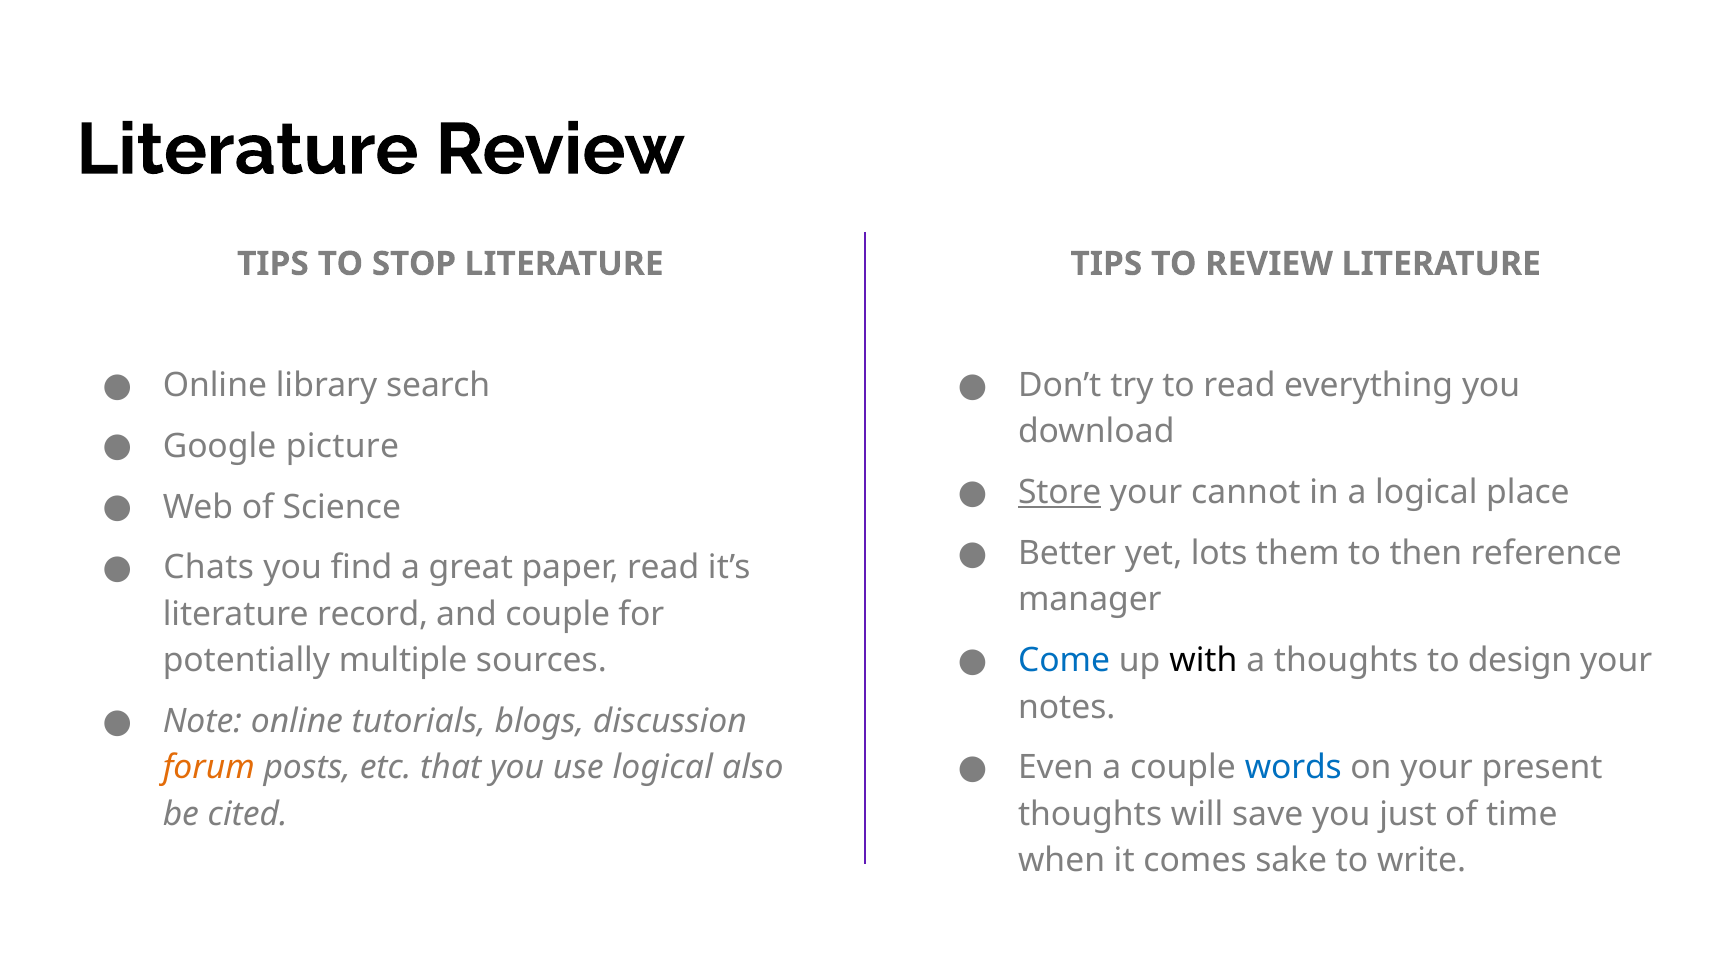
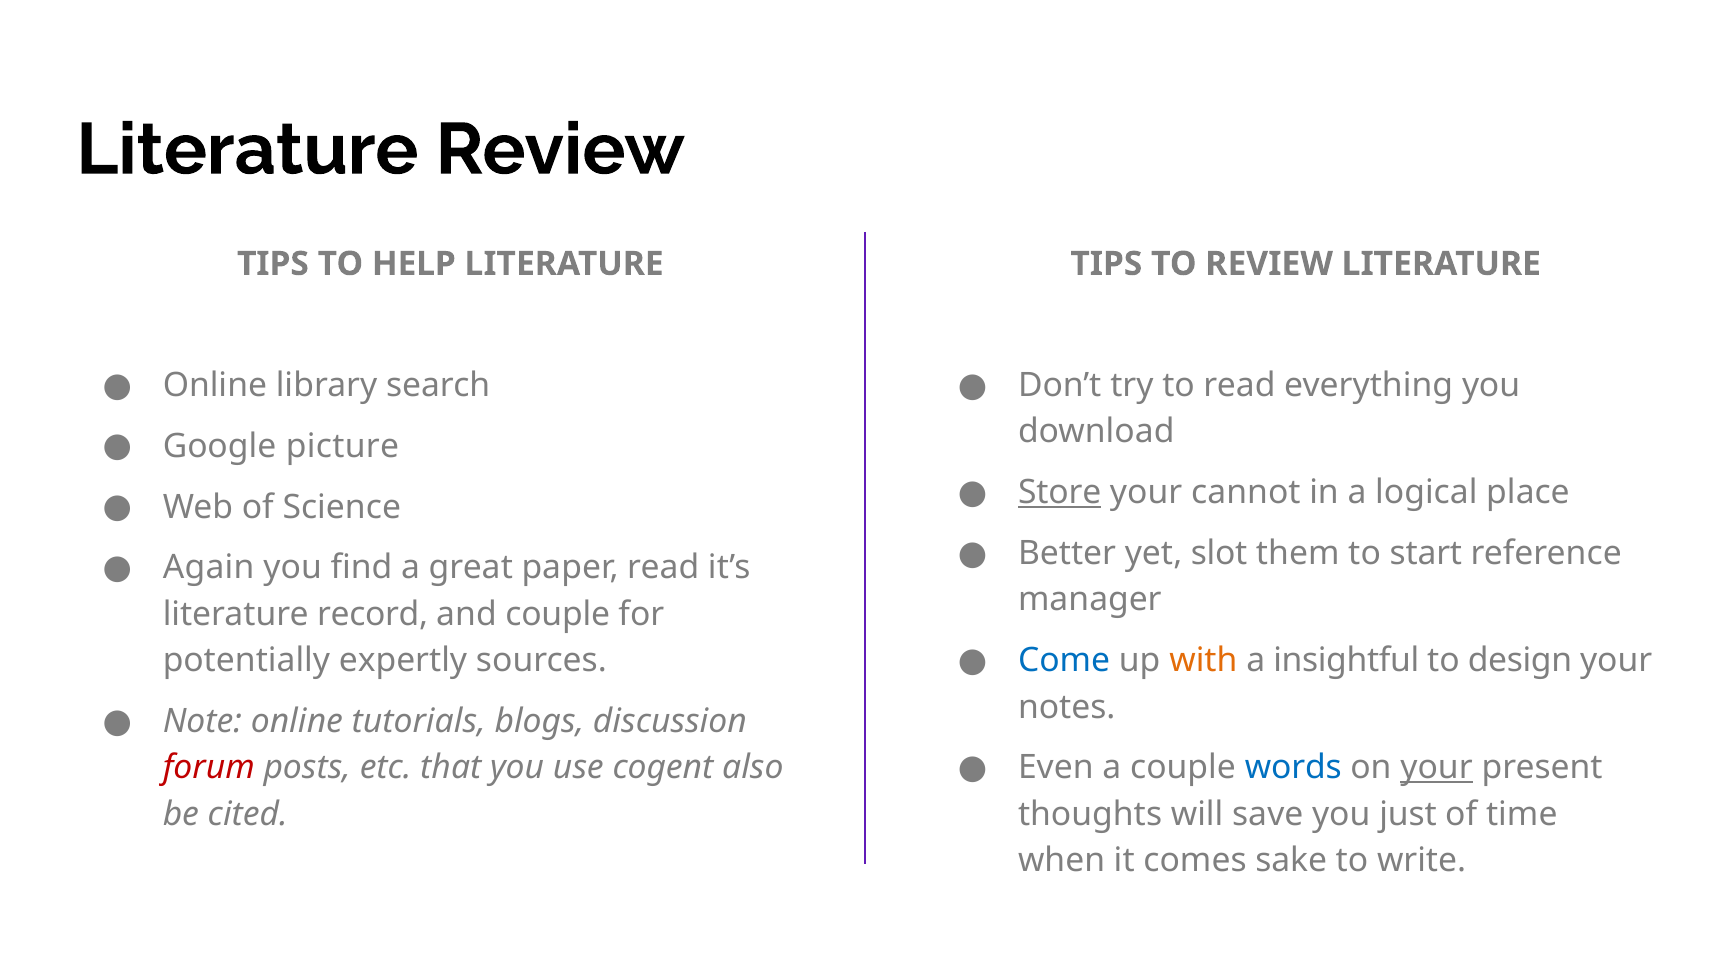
STOP: STOP -> HELP (414, 264)
lots: lots -> slot (1219, 554)
then: then -> start (1426, 554)
Chats: Chats -> Again (209, 568)
with colour: black -> orange (1203, 661)
a thoughts: thoughts -> insightful (1346, 661)
multiple: multiple -> expertly (403, 661)
your underline: none -> present (1437, 768)
forum colour: orange -> red (209, 768)
use logical: logical -> cogent (663, 768)
